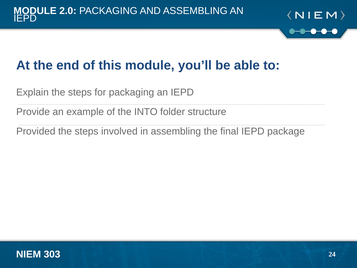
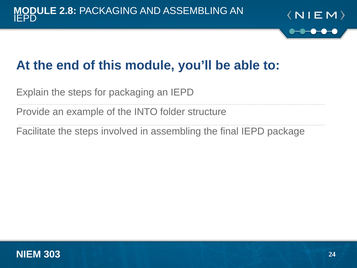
2.0: 2.0 -> 2.8 (68, 11)
Provided: Provided -> Facilitate (36, 131)
